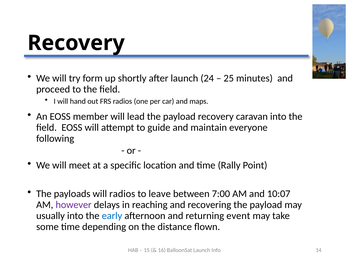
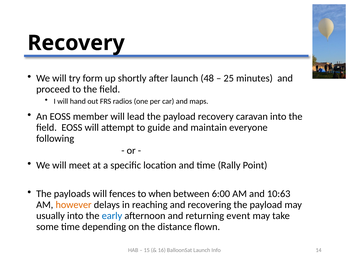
24: 24 -> 48 (207, 78)
will radios: radios -> fences (122, 194)
leave: leave -> when (160, 194)
7:00: 7:00 -> 6:00 (221, 194)
10:07: 10:07 -> 10:63 (279, 194)
however colour: purple -> orange (74, 205)
